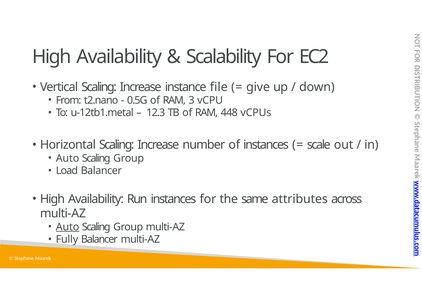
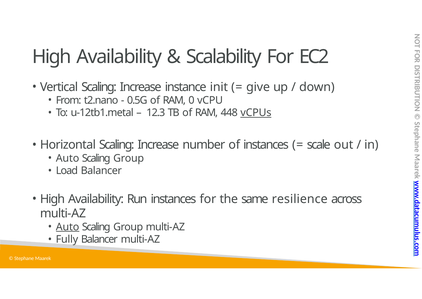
file: file -> init (219, 87)
3: 3 -> 0 (191, 100)
vCPUs underline: none -> present (256, 112)
attributes: attributes -> resilience (300, 199)
